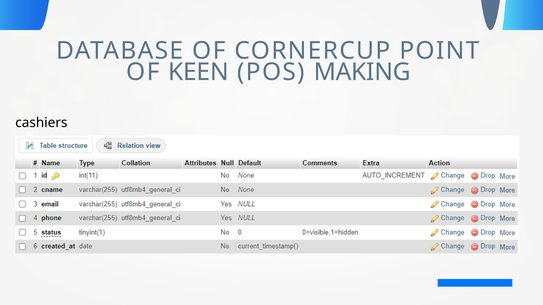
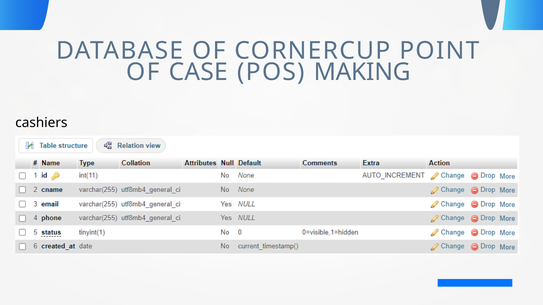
KEEN: KEEN -> CASE (198, 72)
